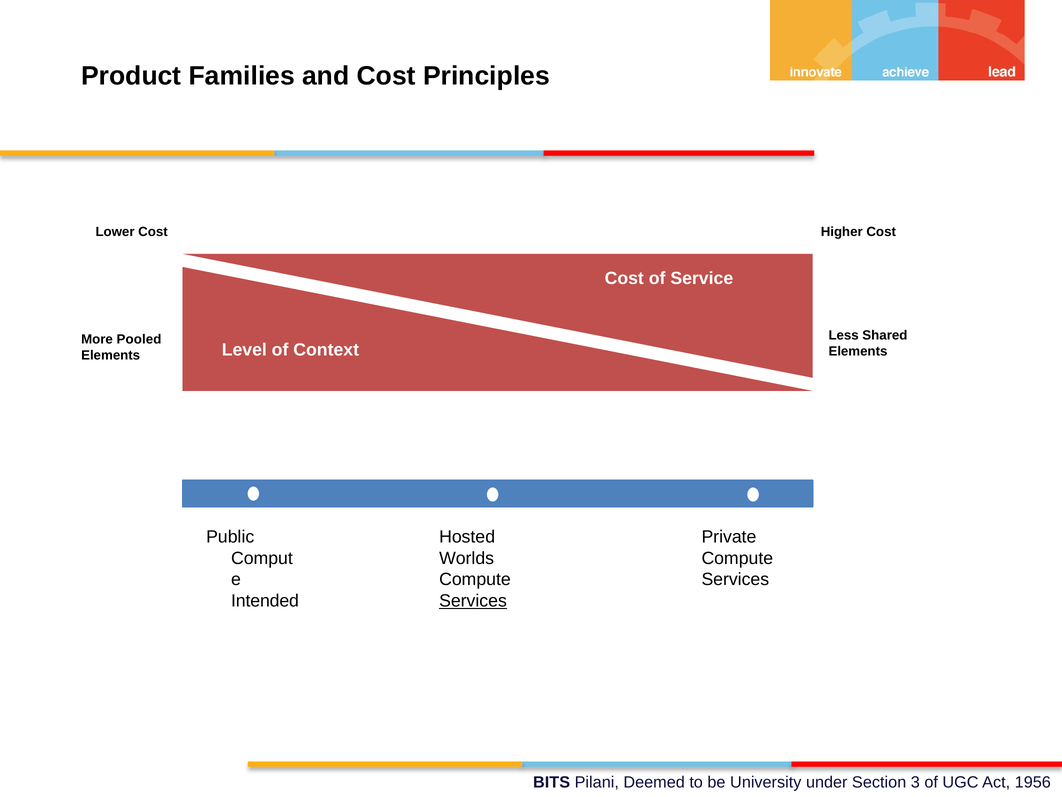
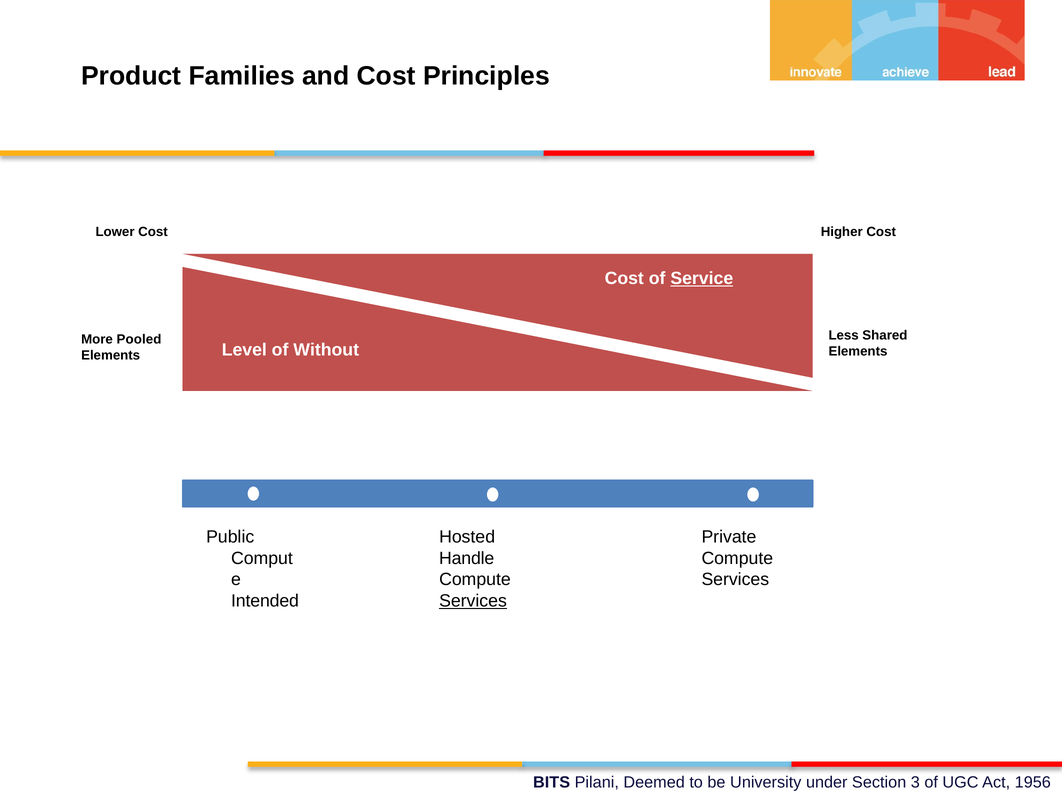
Service underline: none -> present (702, 278)
Context: Context -> Without (326, 349)
Worlds: Worlds -> Handle (467, 558)
